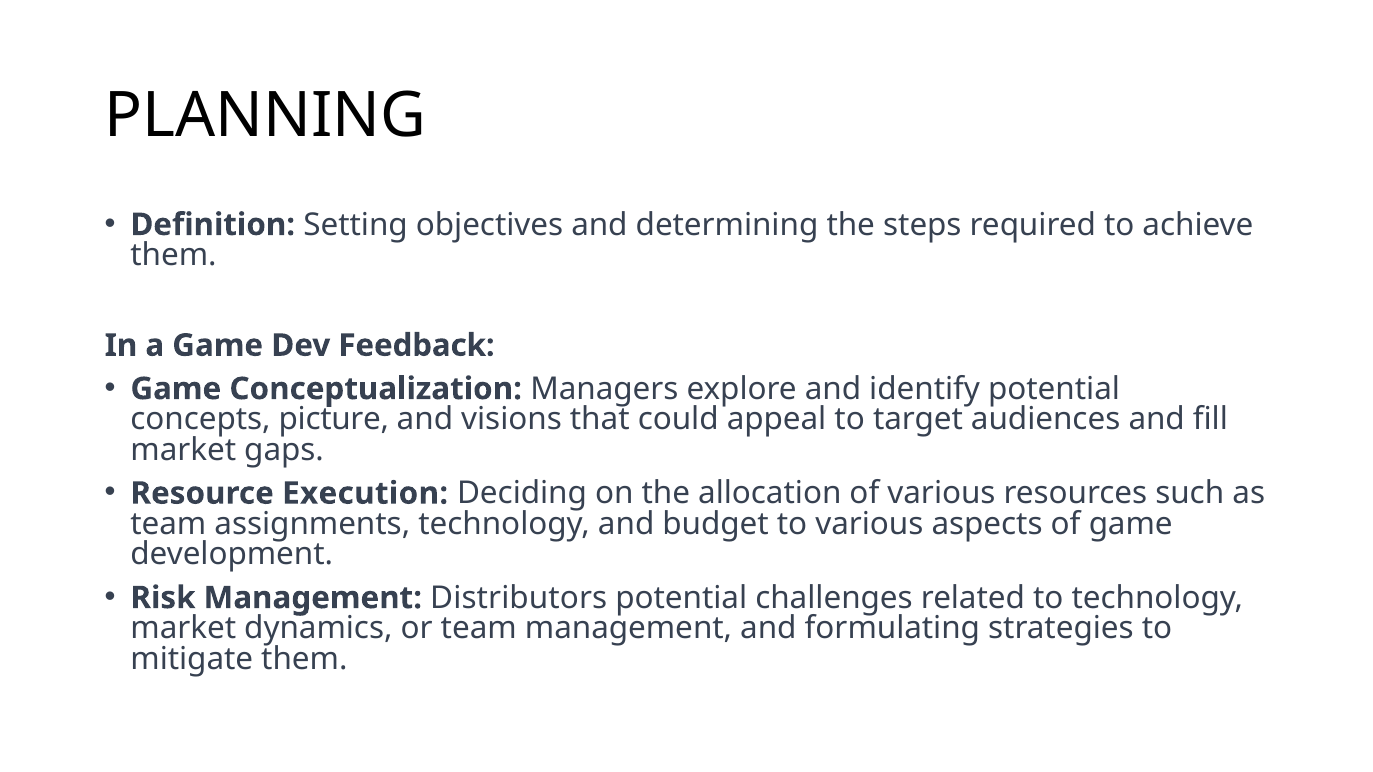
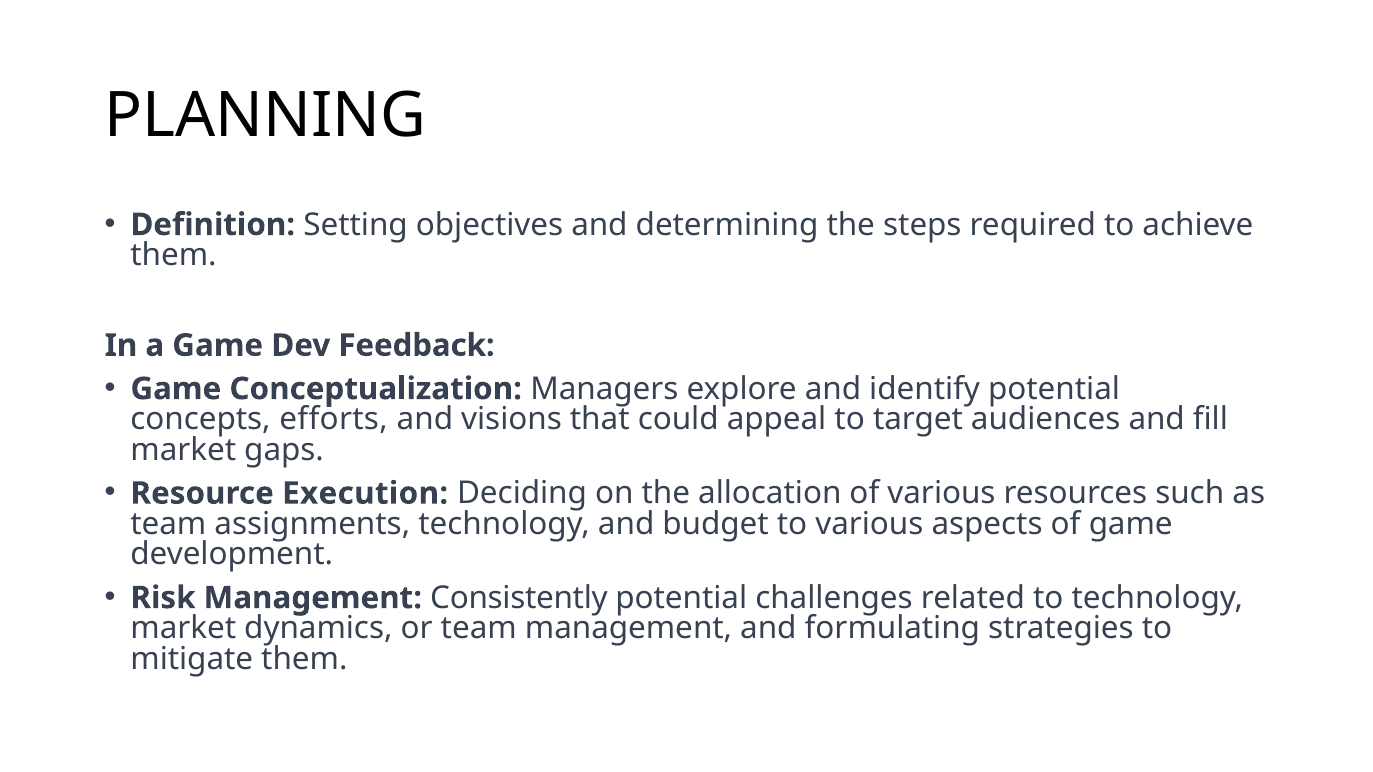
picture: picture -> efforts (334, 420)
Distributors: Distributors -> Consistently (519, 598)
